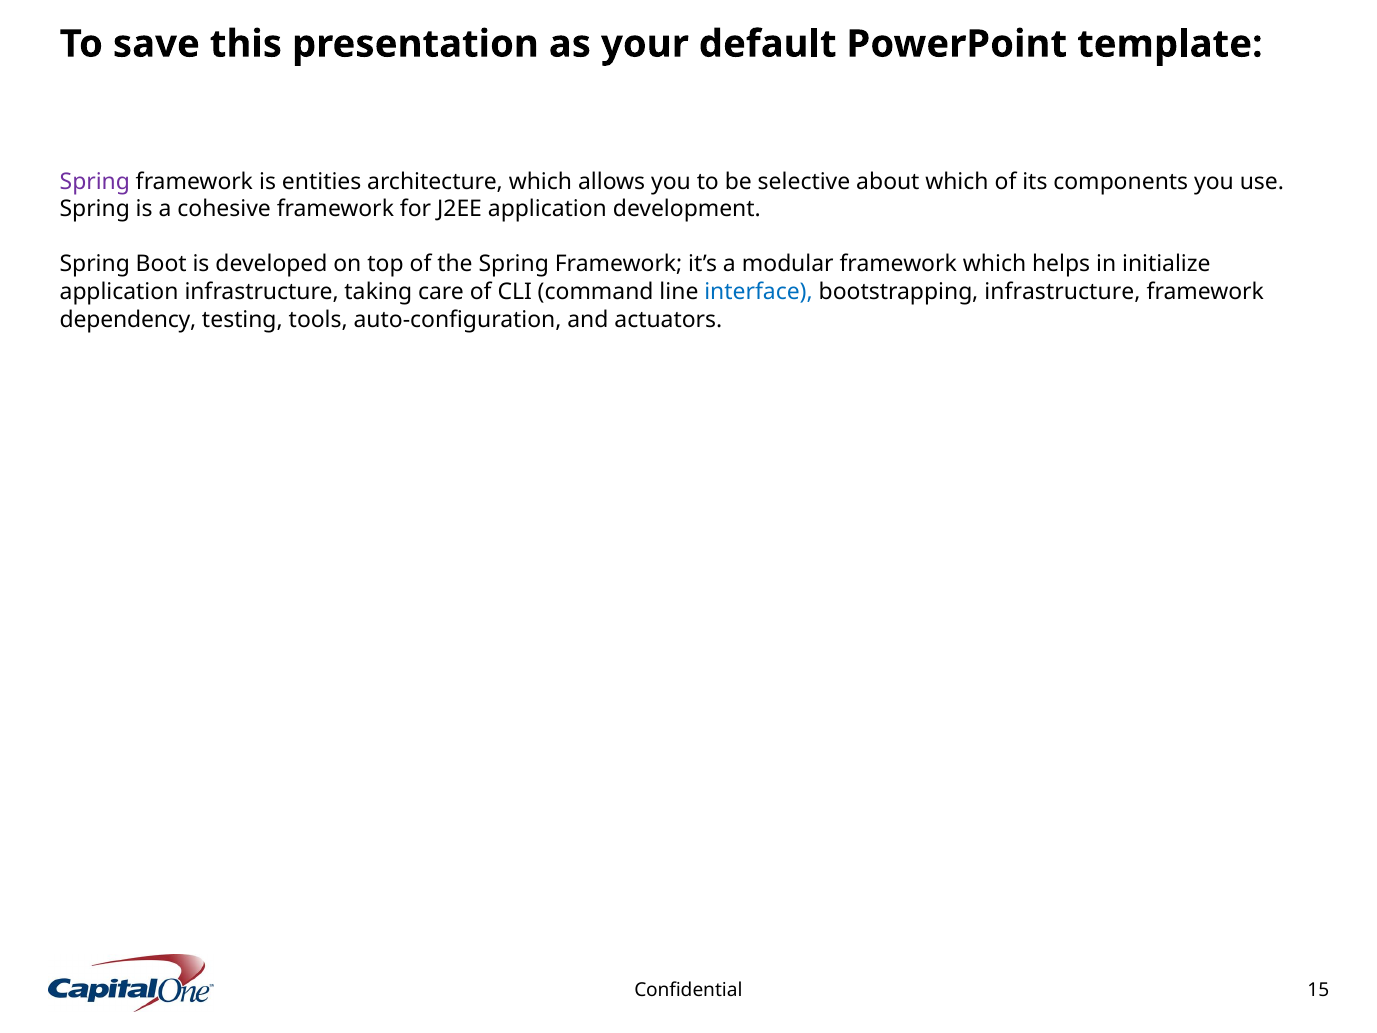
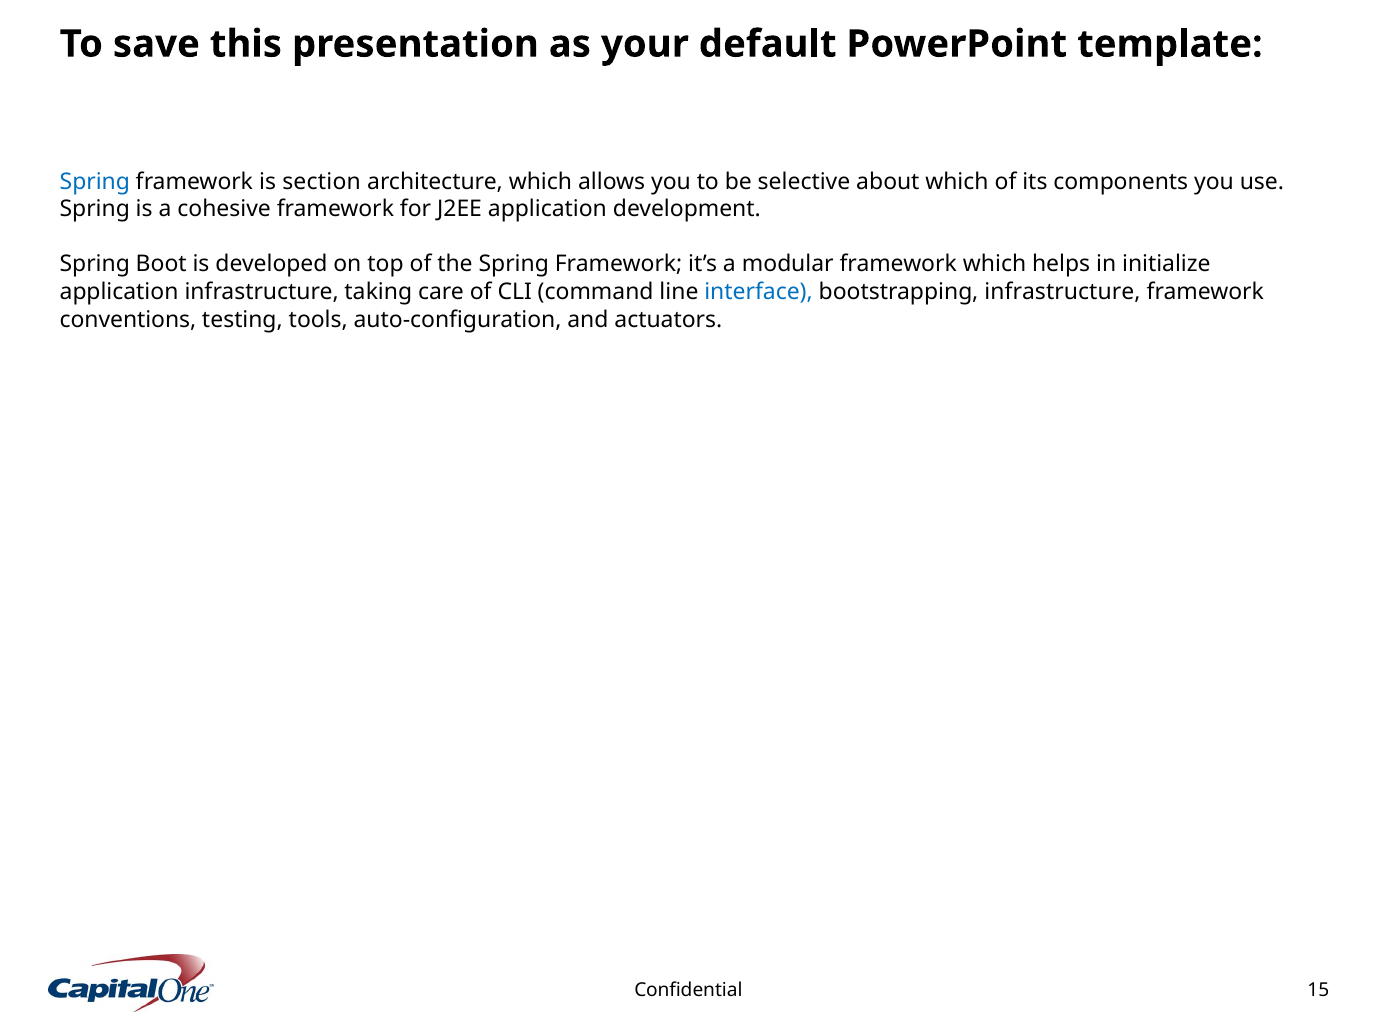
Spring colour: purple -> blue (95, 182)
entities: entities -> section (322, 182)
dependency: dependency -> conventions (128, 319)
